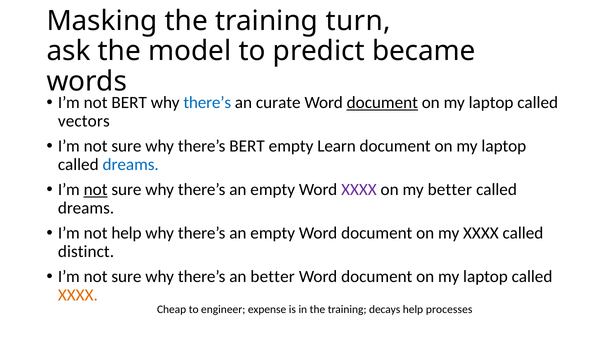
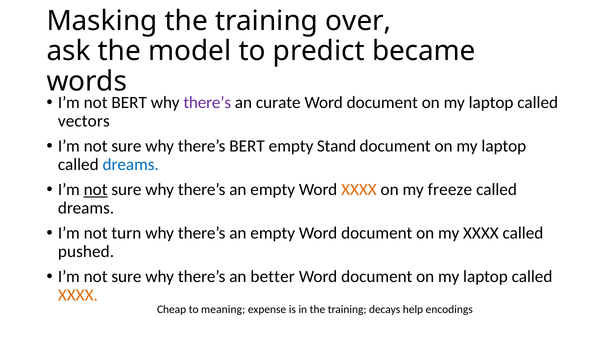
turn: turn -> over (358, 21)
there’s colour: blue -> purple (207, 103)
document underline: present -> none (382, 103)
Learn: Learn -> Stand (337, 146)
XXXX colour: purple -> orange (359, 190)
my better: better -> freeze (450, 190)
not help: help -> turn (126, 233)
distinct: distinct -> pushed (86, 252)
engineer: engineer -> meaning (223, 310)
processes: processes -> encodings (449, 310)
